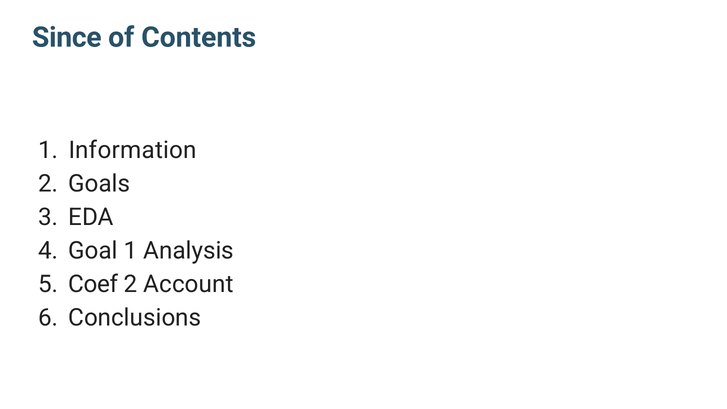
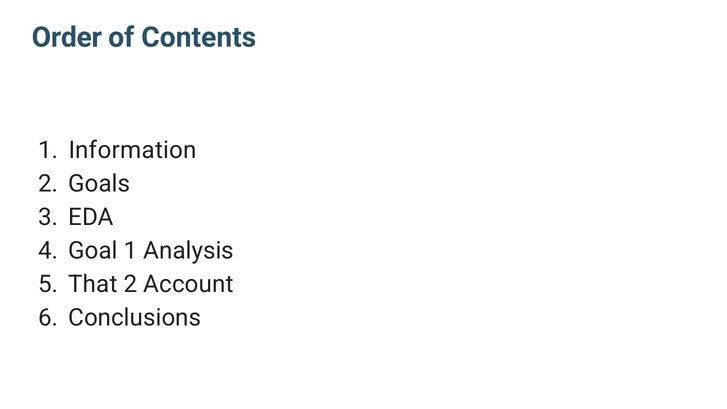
Since: Since -> Order (67, 37)
Coef: Coef -> That (93, 284)
